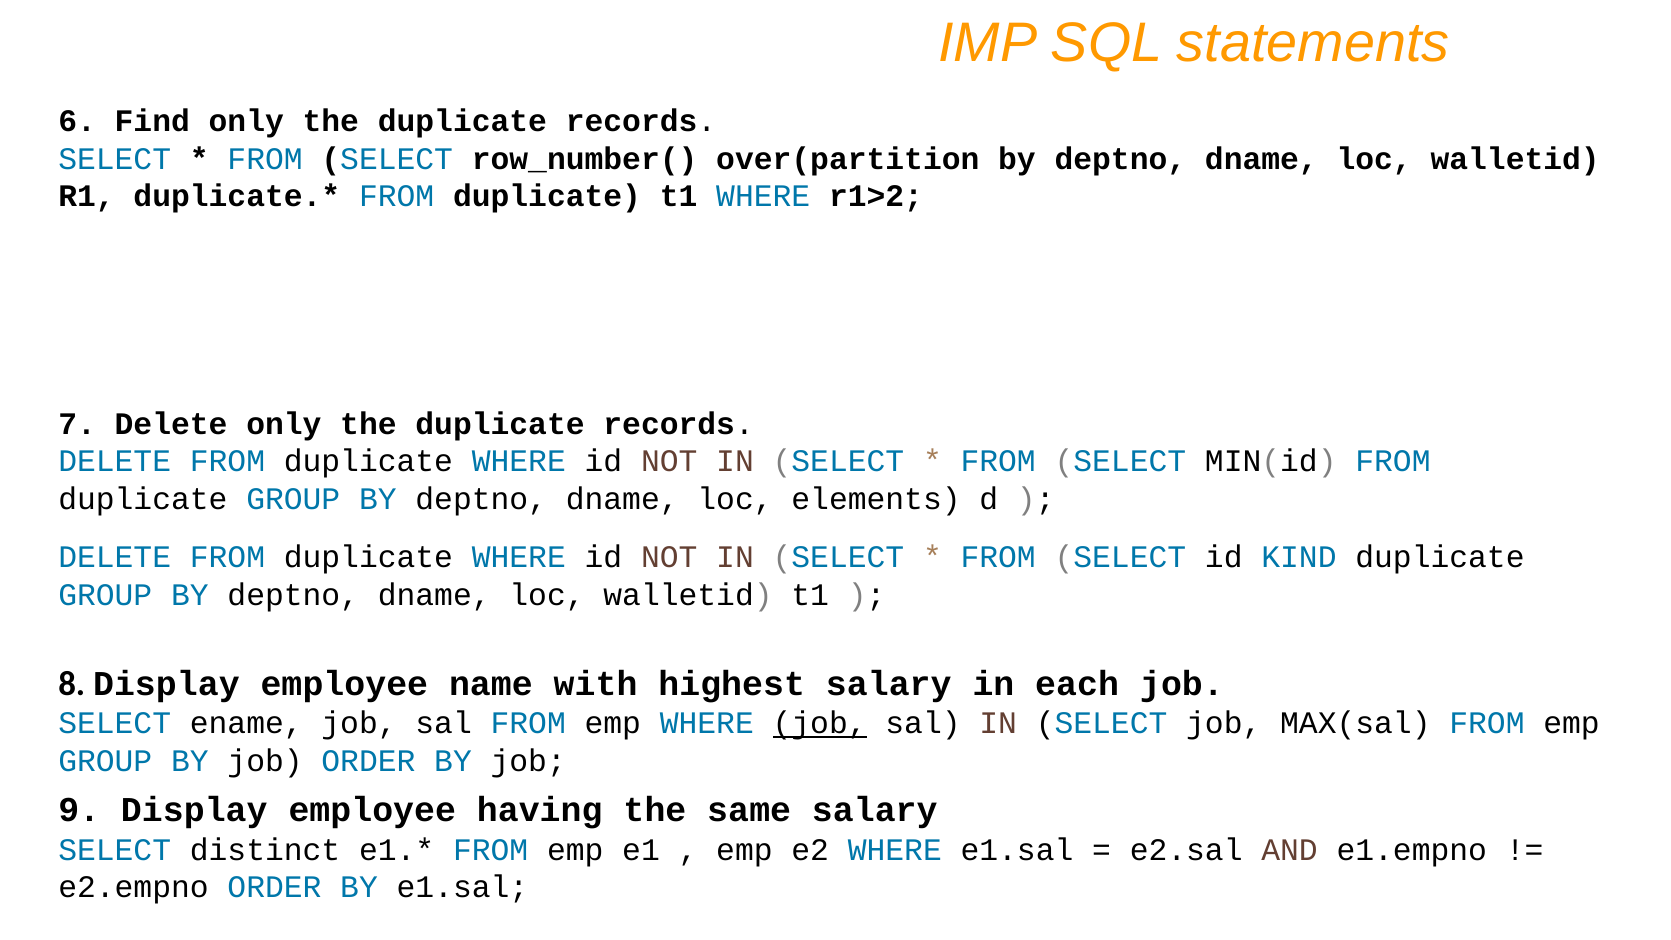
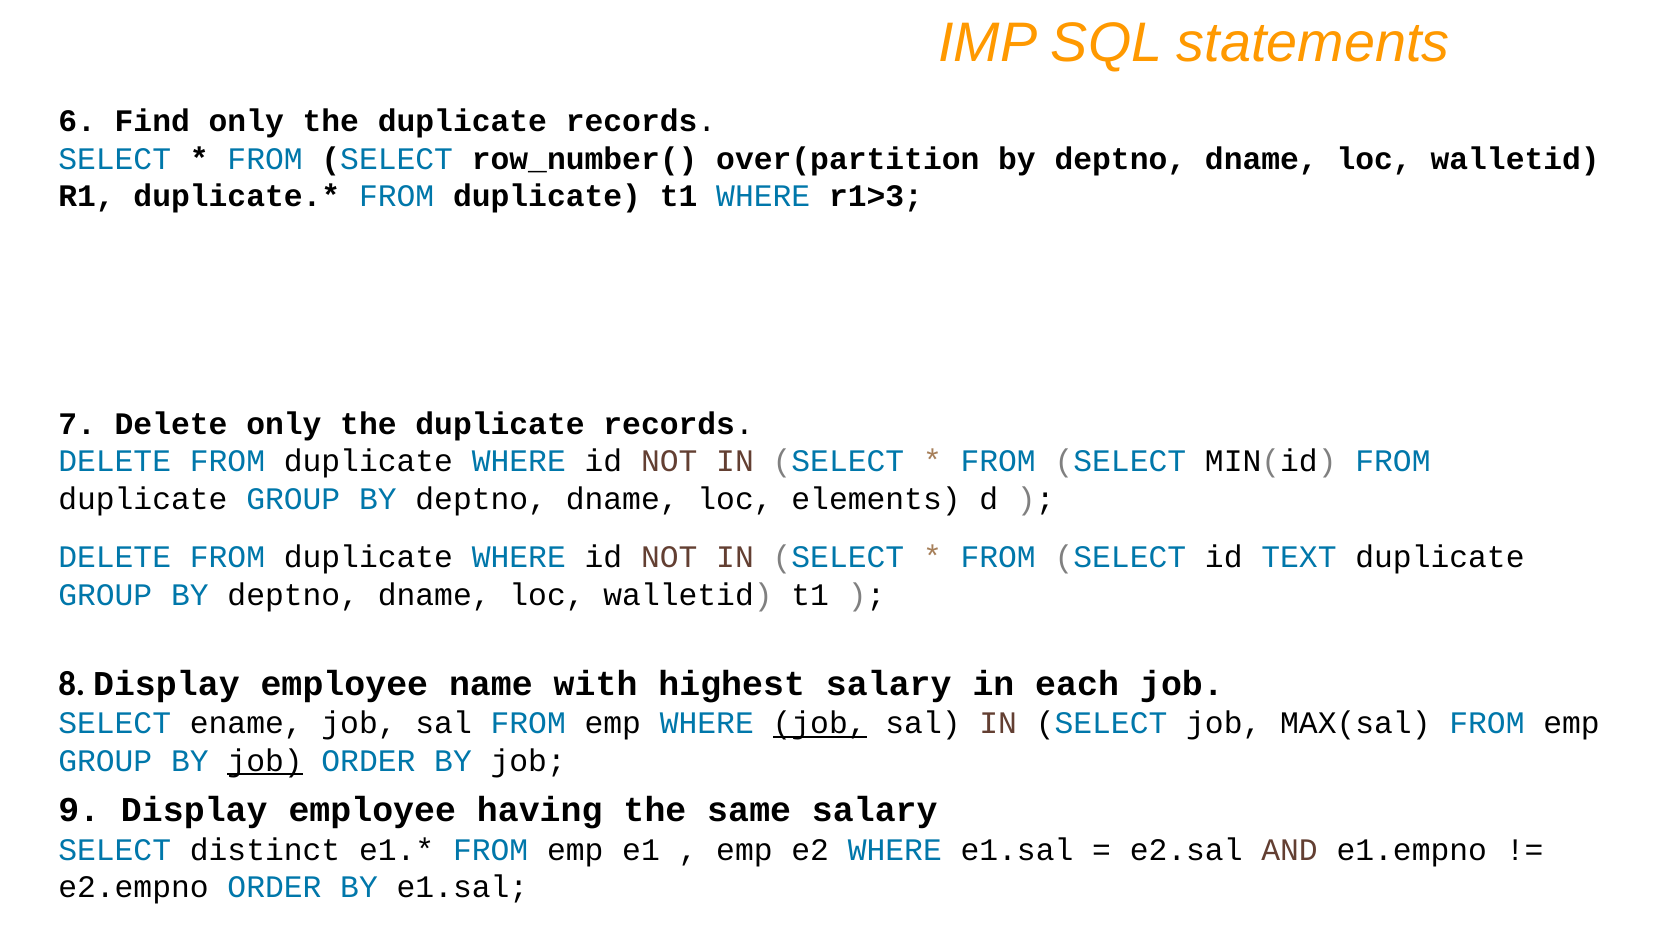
r1>2: r1>2 -> r1>3 (876, 196)
KIND: KIND -> TEXT (1299, 557)
job underline: none -> present (265, 761)
